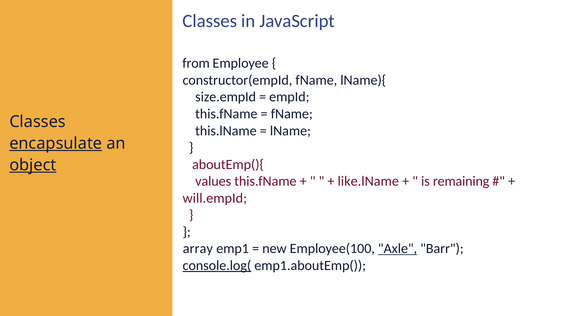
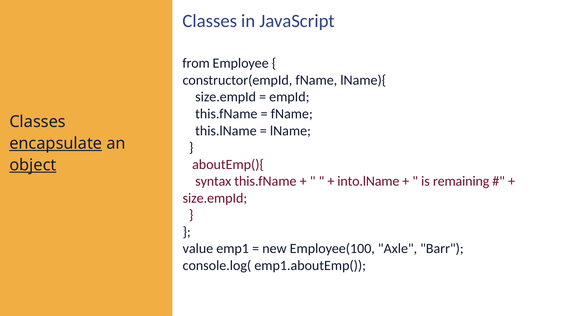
values: values -> syntax (213, 181)
like.lName: like.lName -> into.lName (368, 181)
will.empId: will.empId -> size.empId (215, 198)
array: array -> value (198, 248)
Axle underline: present -> none (398, 248)
console.log( underline: present -> none (217, 265)
